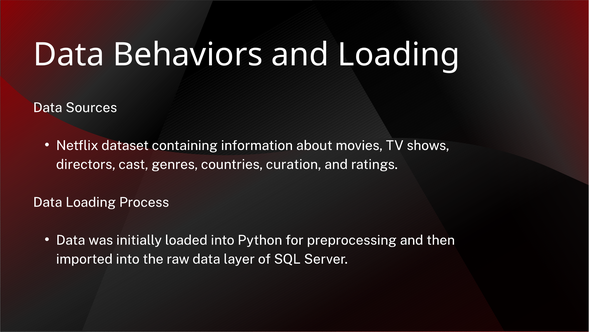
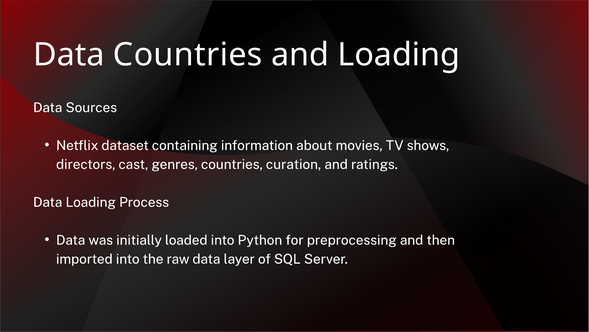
Data Behaviors: Behaviors -> Countries (188, 55)
